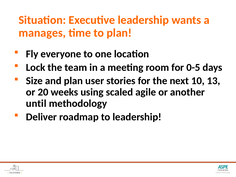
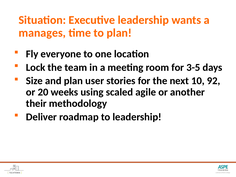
0-5: 0-5 -> 3-5 (193, 67)
13: 13 -> 92 (214, 81)
until: until -> their (36, 104)
